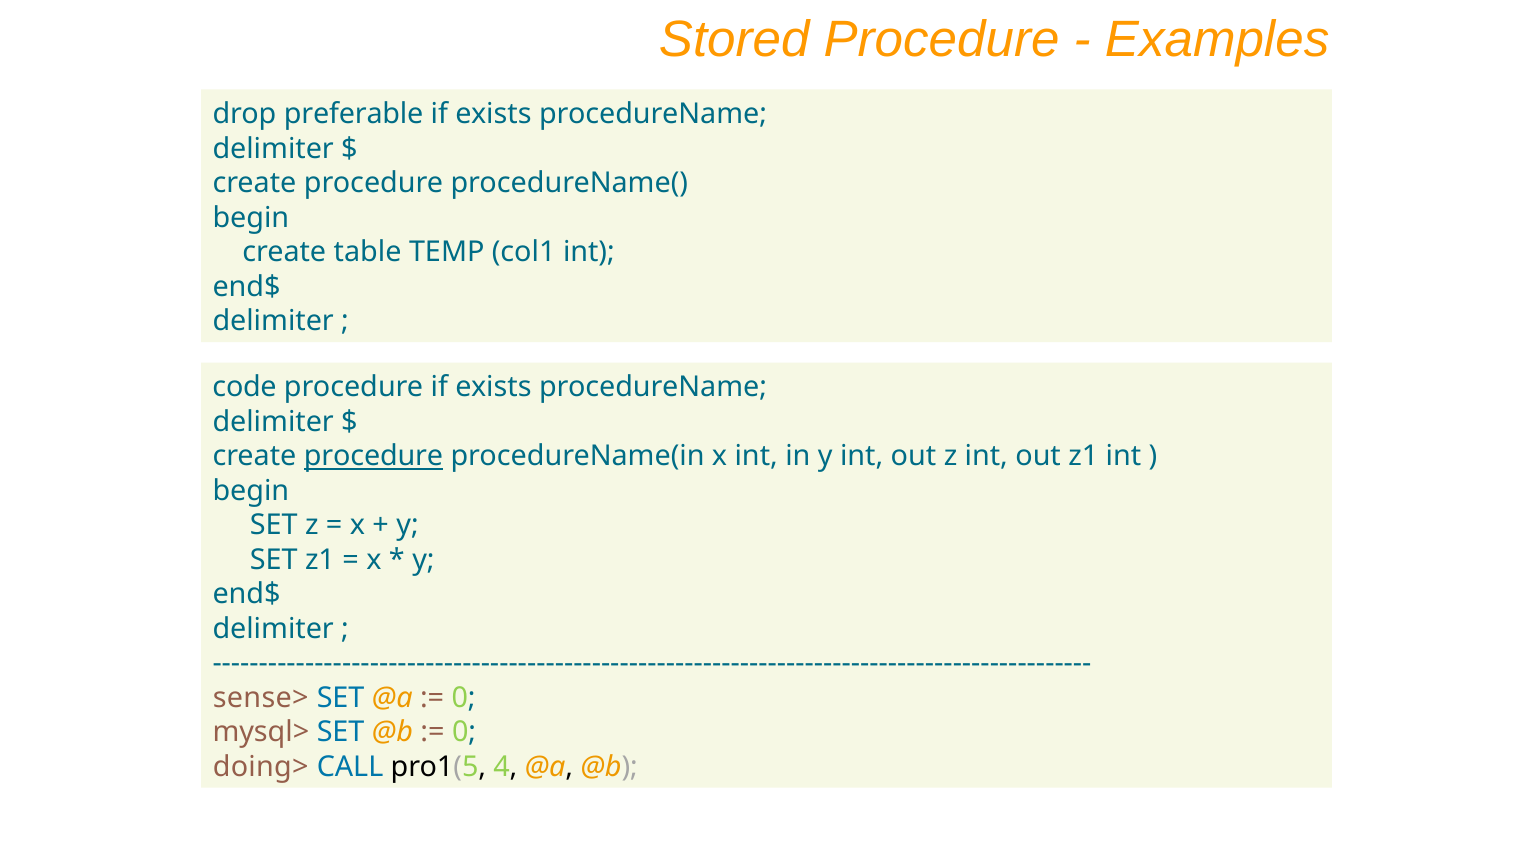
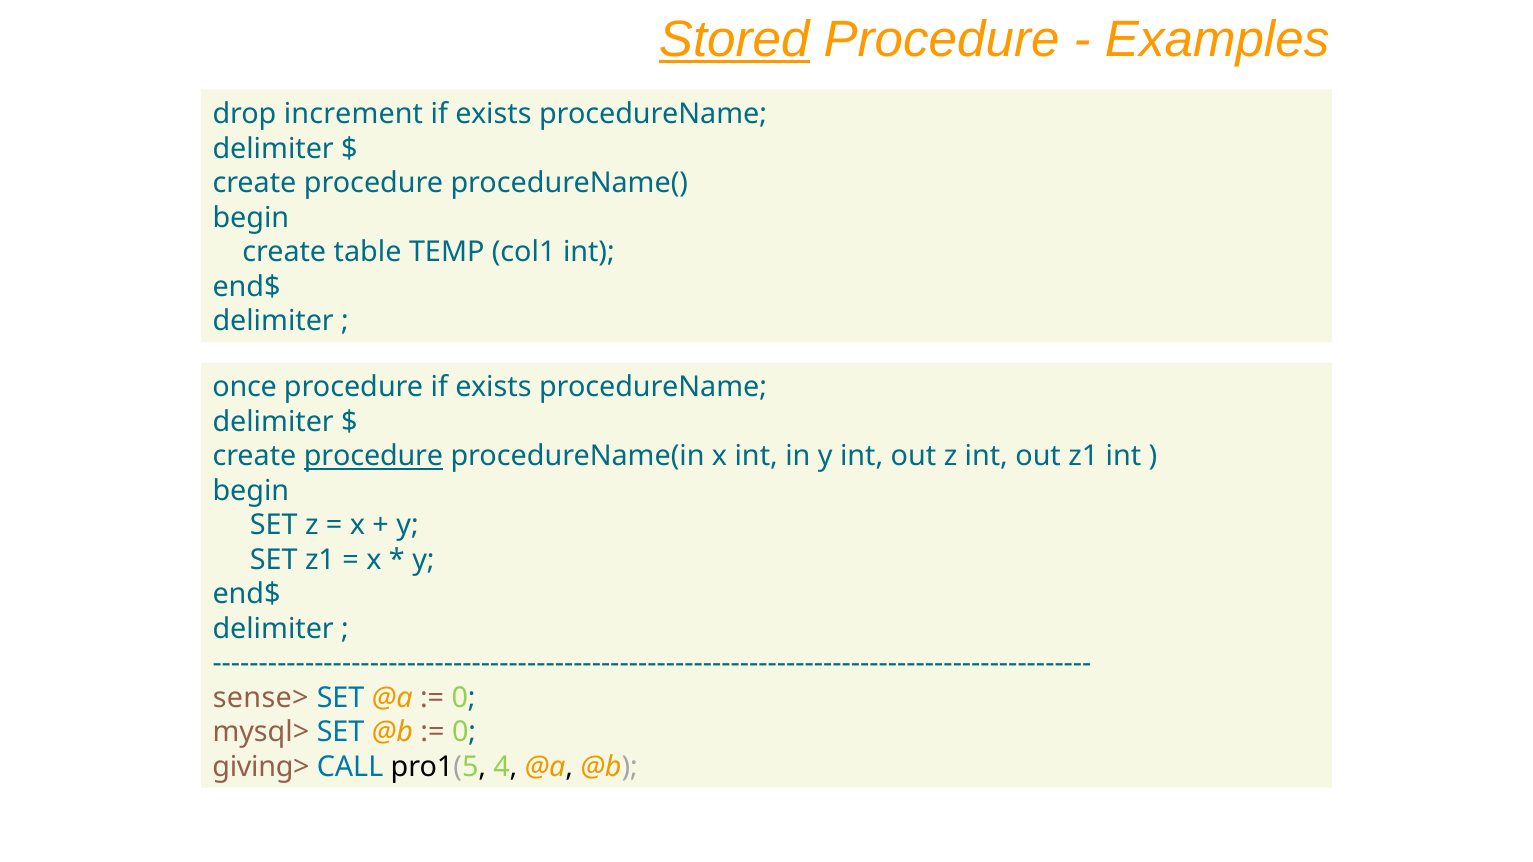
Stored underline: none -> present (734, 40)
preferable: preferable -> increment (354, 114)
code: code -> once (245, 388)
doing>: doing> -> giving> (261, 767)
